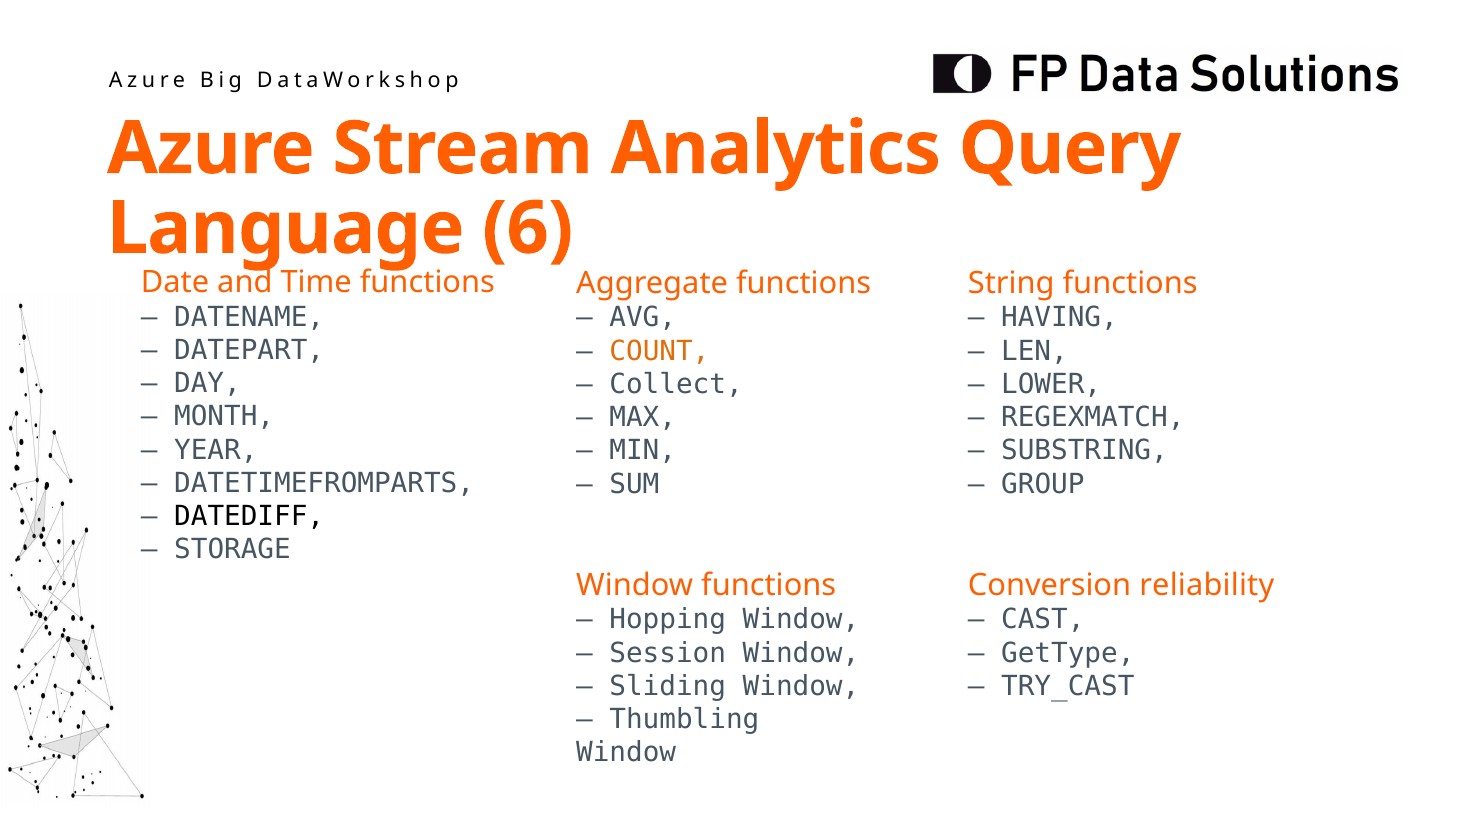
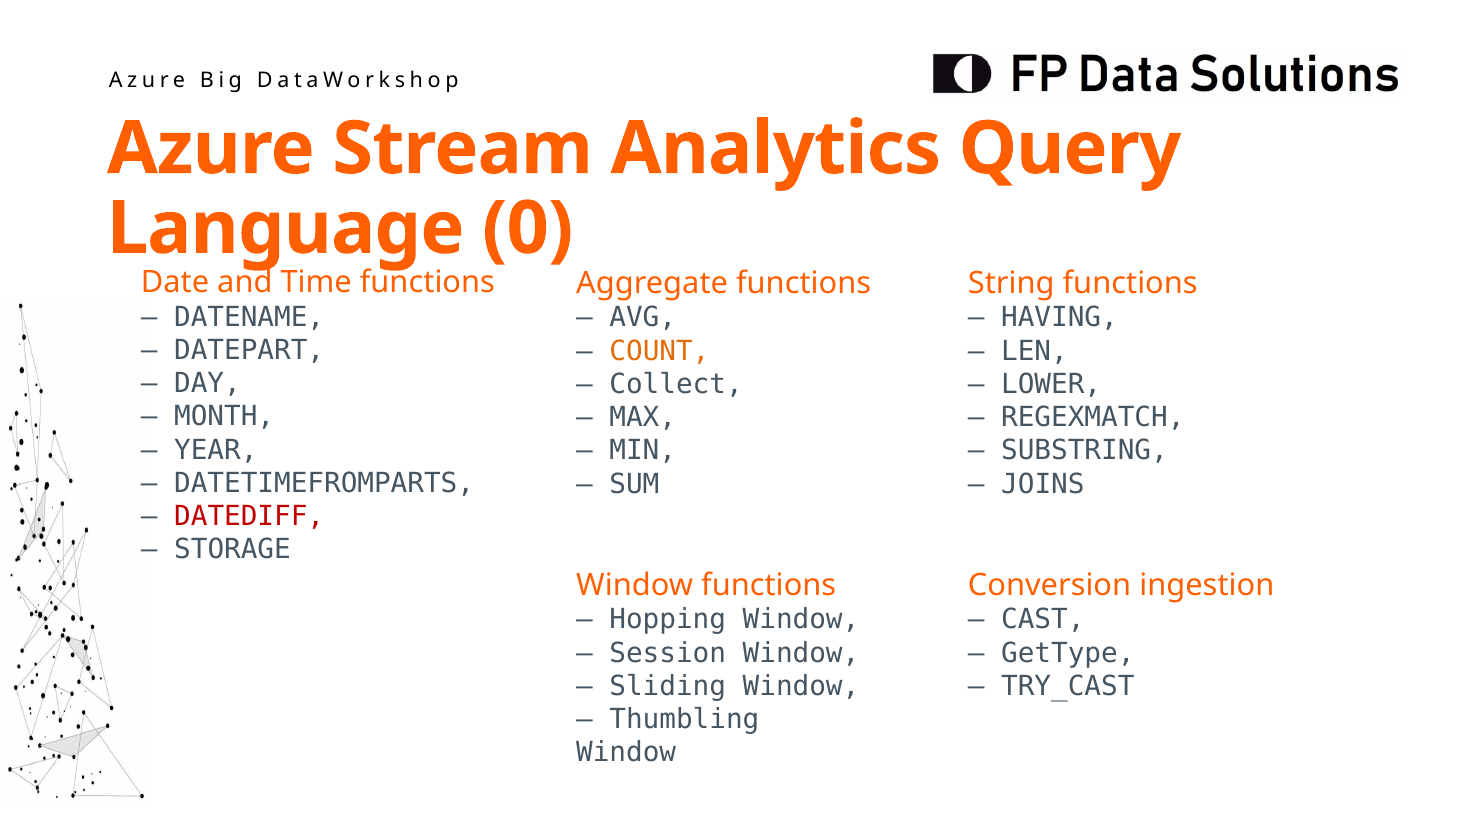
6: 6 -> 0 (528, 229)
GROUP: GROUP -> JOINS (1043, 484)
DATEDIFF colour: black -> red (249, 516)
reliability: reliability -> ingestion (1207, 585)
